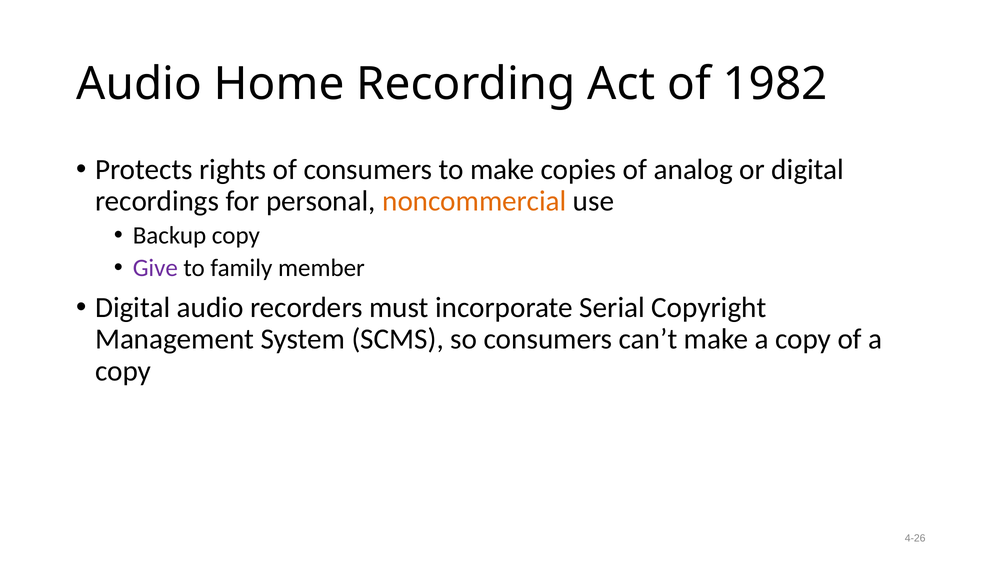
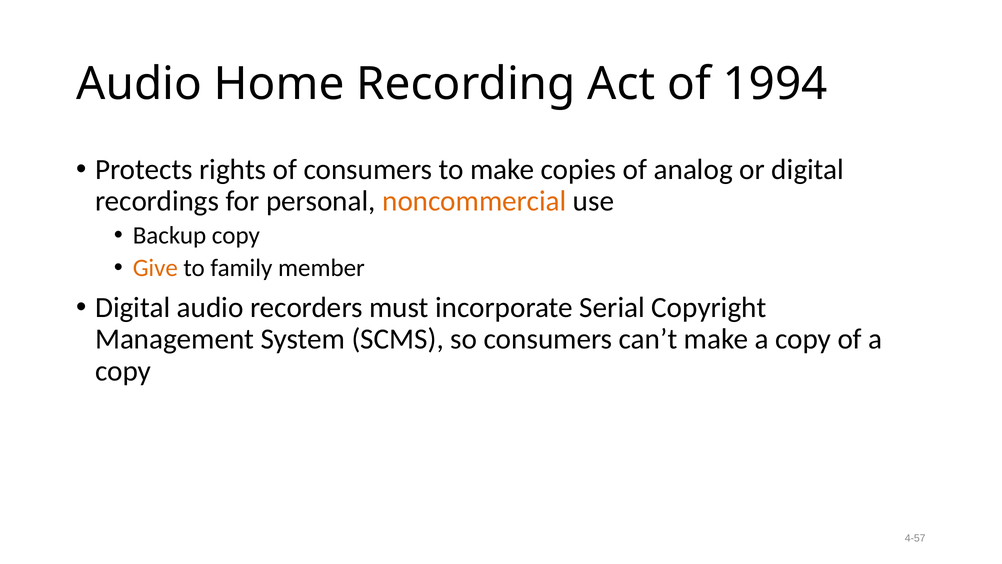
1982: 1982 -> 1994 (775, 84)
Give colour: purple -> orange (155, 268)
4-26: 4-26 -> 4-57 (915, 538)
